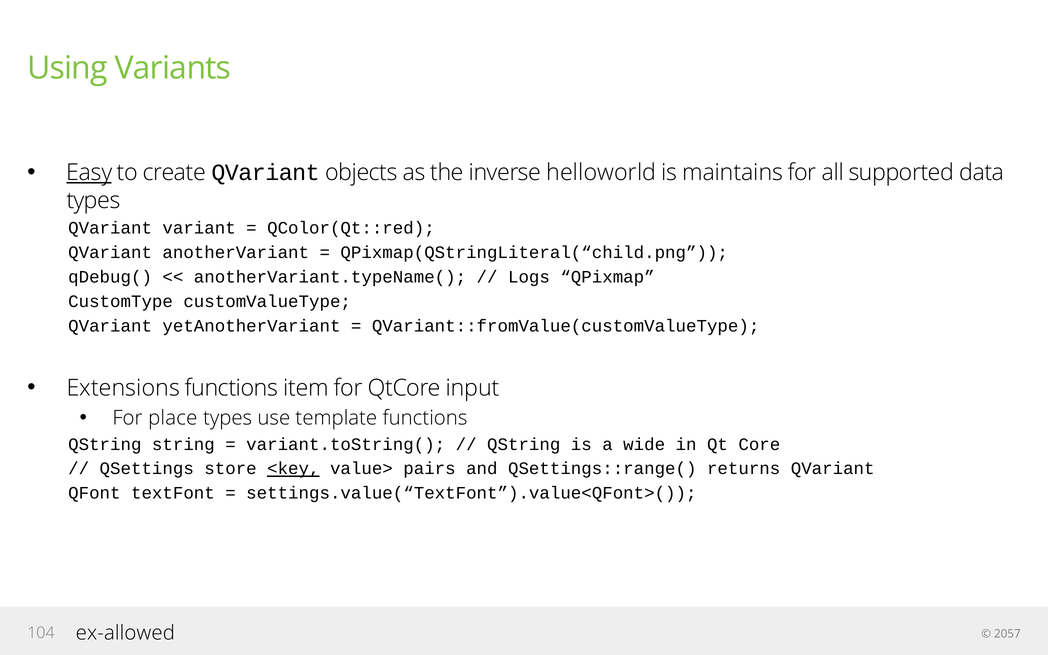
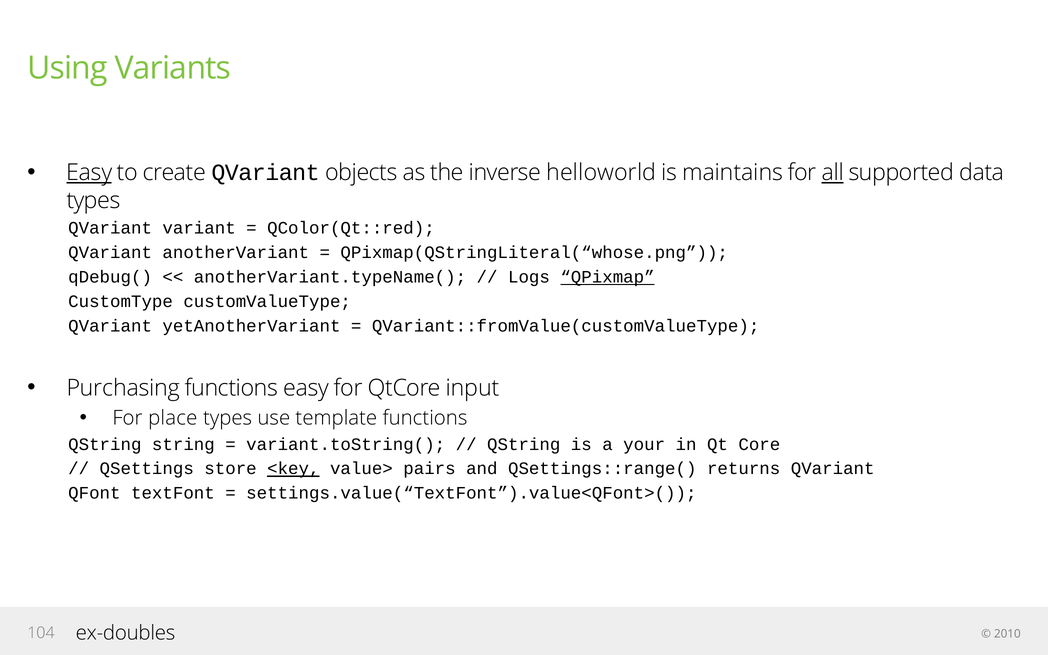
all underline: none -> present (833, 173)
QPixmap(QStringLiteral(“child.png: QPixmap(QStringLiteral(“child.png -> QPixmap(QStringLiteral(“whose.png (534, 253)
QPixmap underline: none -> present (608, 277)
Extensions: Extensions -> Purchasing (123, 388)
functions item: item -> easy (306, 388)
wide: wide -> your (644, 444)
ex-allowed: ex-allowed -> ex-doubles (125, 633)
2057: 2057 -> 2010 (1007, 634)
